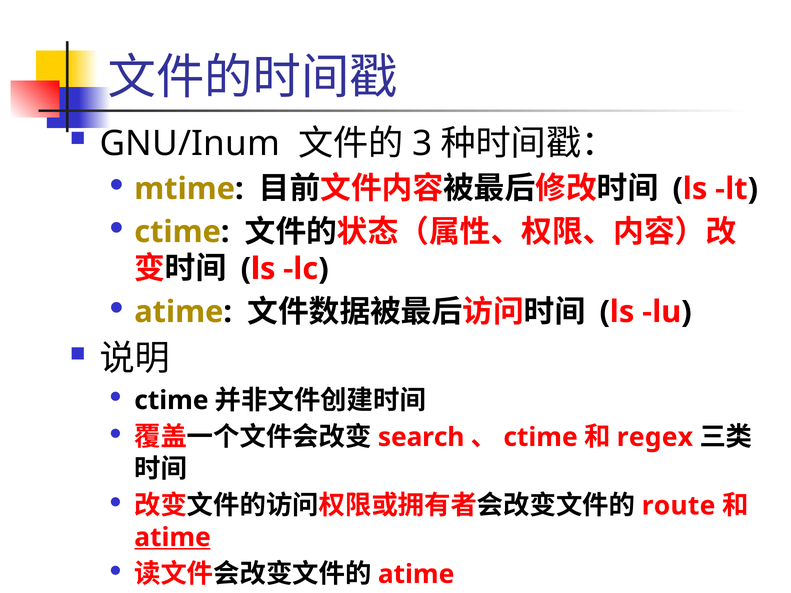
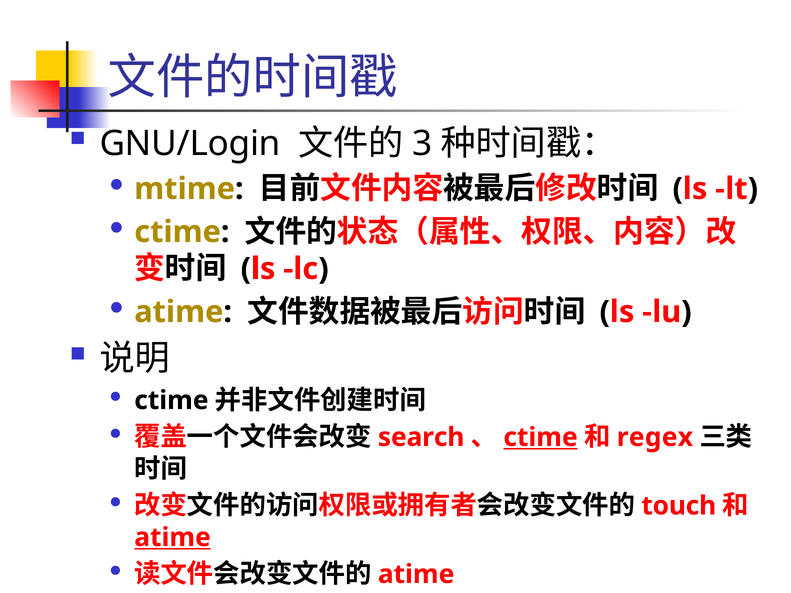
GNU/Inum: GNU/Inum -> GNU/Login (190, 143)
ctime underline: none -> present (541, 437)
route: route -> touch (679, 506)
